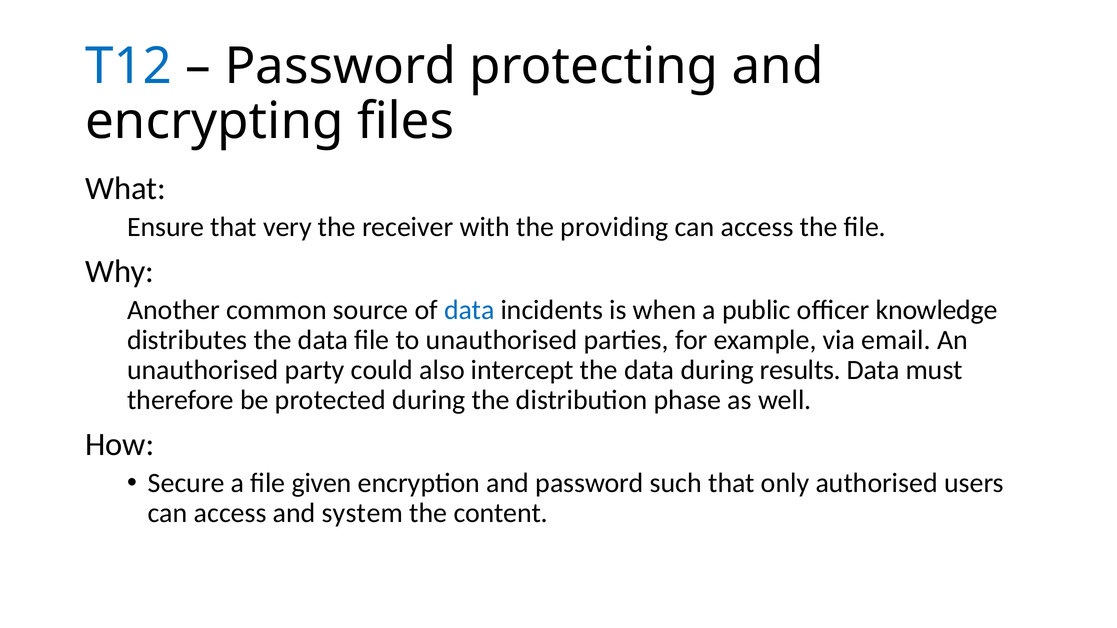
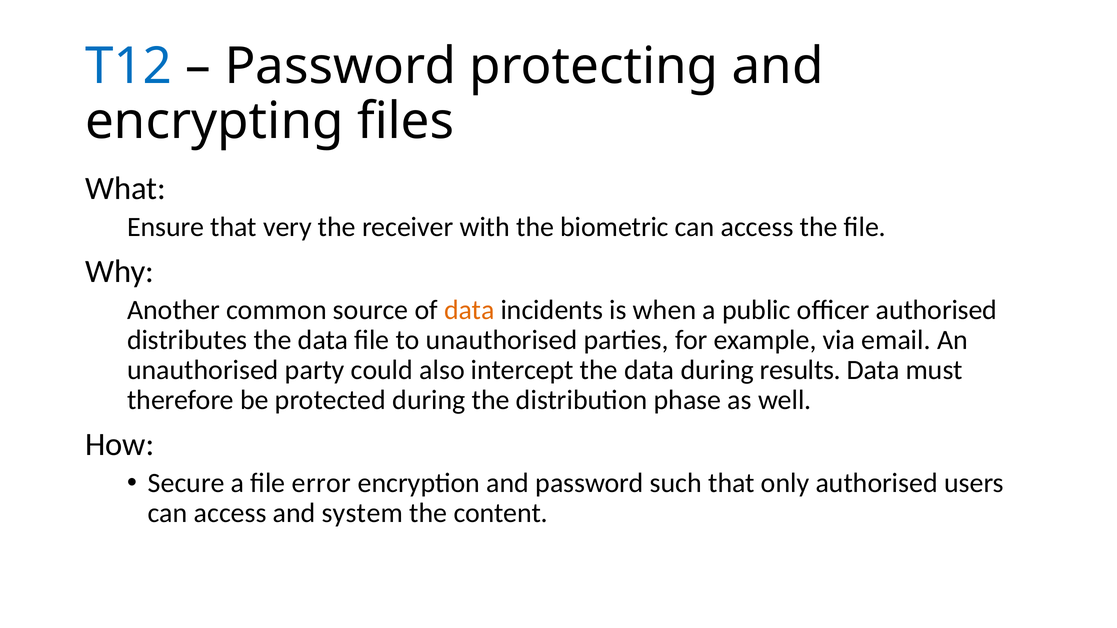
providing: providing -> biometric (615, 227)
data colour: blue -> orange (469, 310)
officer knowledge: knowledge -> authorised (937, 310)
given: given -> error (321, 483)
